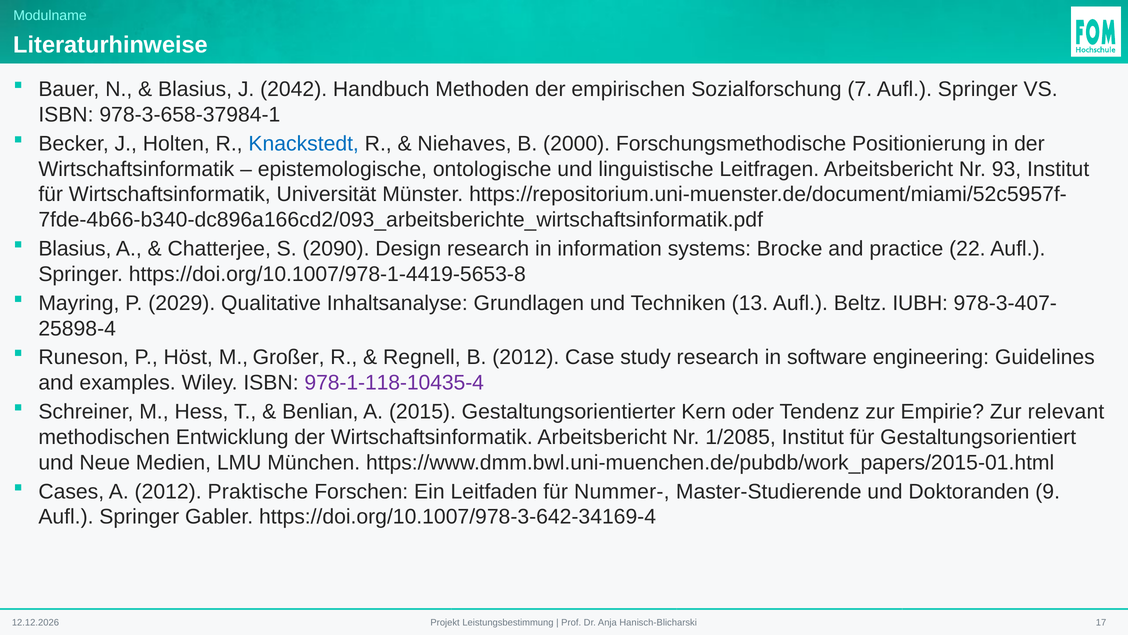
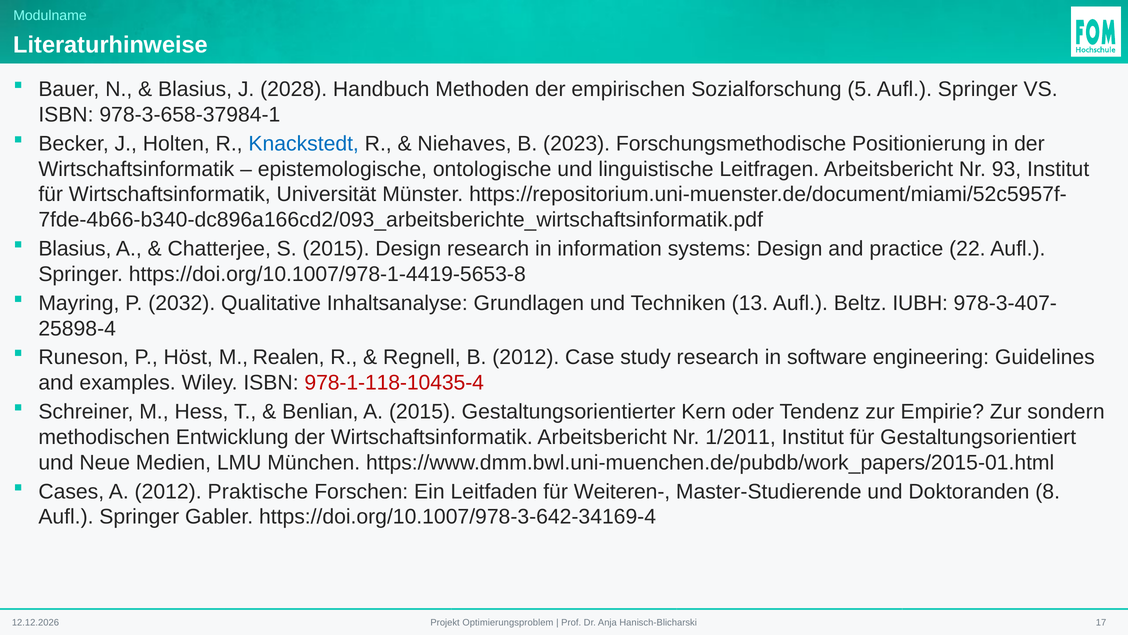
2042: 2042 -> 2028 (294, 89)
7: 7 -> 5 (860, 89)
2000: 2000 -> 2023 (577, 144)
S 2090: 2090 -> 2015 (336, 249)
systems Brocke: Brocke -> Design (790, 249)
2029: 2029 -> 2032 (182, 303)
Großer: Großer -> Realen (289, 357)
978-1-118-10435-4 colour: purple -> red (394, 383)
relevant: relevant -> sondern (1066, 411)
1/2085: 1/2085 -> 1/2011 (741, 437)
Nummer-: Nummer- -> Weiteren- (622, 491)
9: 9 -> 8 (1048, 491)
Leistungsbestimmung: Leistungsbestimmung -> Optimierungsproblem (508, 622)
